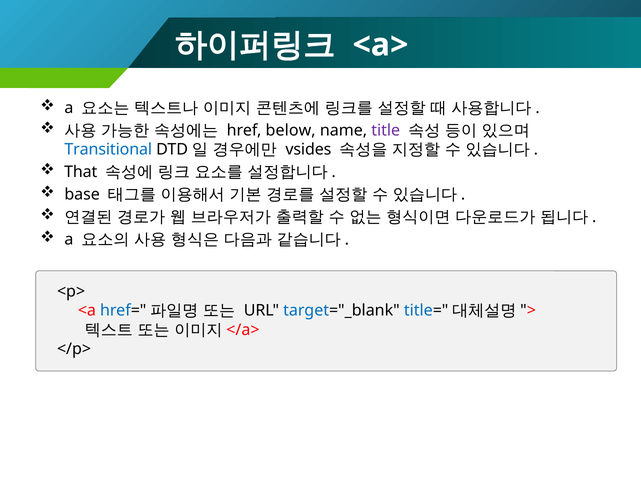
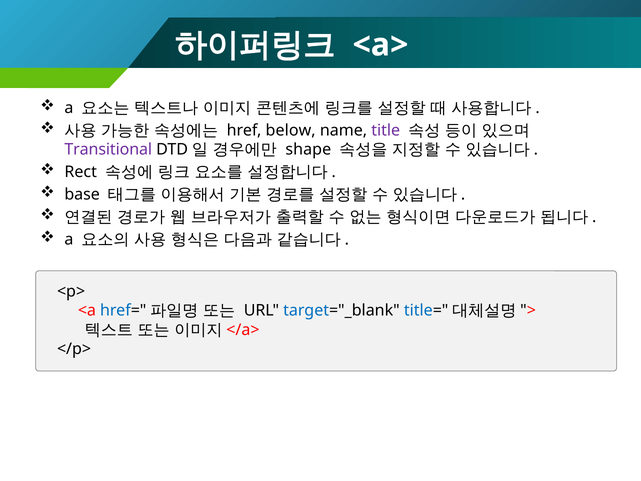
Transitional colour: blue -> purple (108, 150)
vsides: vsides -> shape (308, 150)
That: That -> Rect (81, 172)
